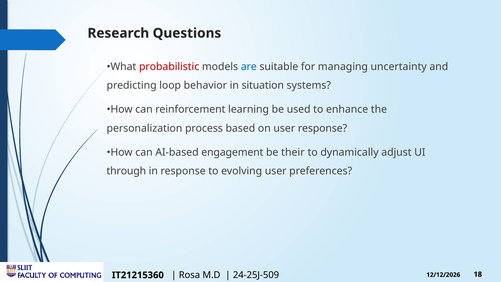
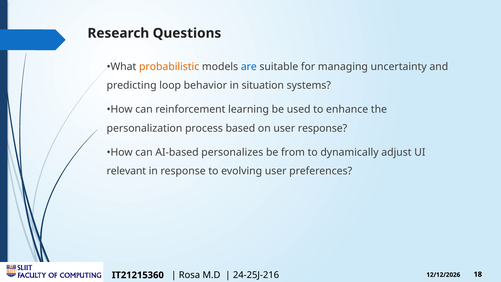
probabilistic colour: red -> orange (169, 67)
engagement: engagement -> personalizes (232, 152)
their: their -> from (293, 152)
through: through -> relevant (126, 171)
24-25J-509: 24-25J-509 -> 24-25J-216 (256, 275)
